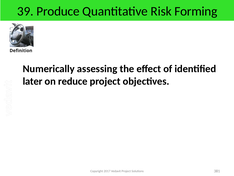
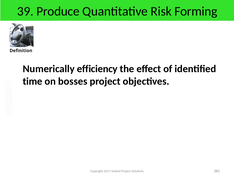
assessing: assessing -> efficiency (97, 69)
later: later -> time (33, 81)
reduce: reduce -> bosses (73, 81)
